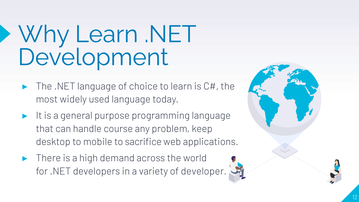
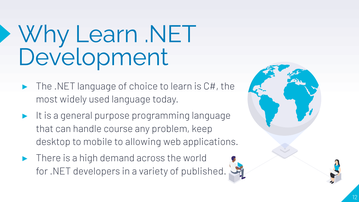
sacrifice: sacrifice -> allowing (143, 142)
developer: developer -> published (204, 171)
